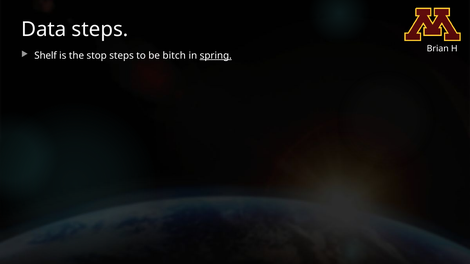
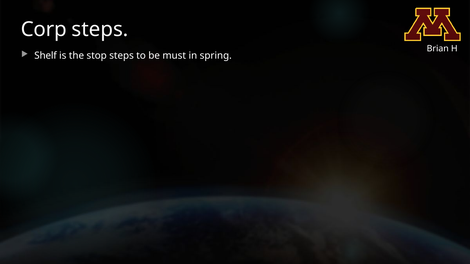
Data: Data -> Corp (44, 30)
bitch: bitch -> must (174, 56)
spring underline: present -> none (216, 56)
